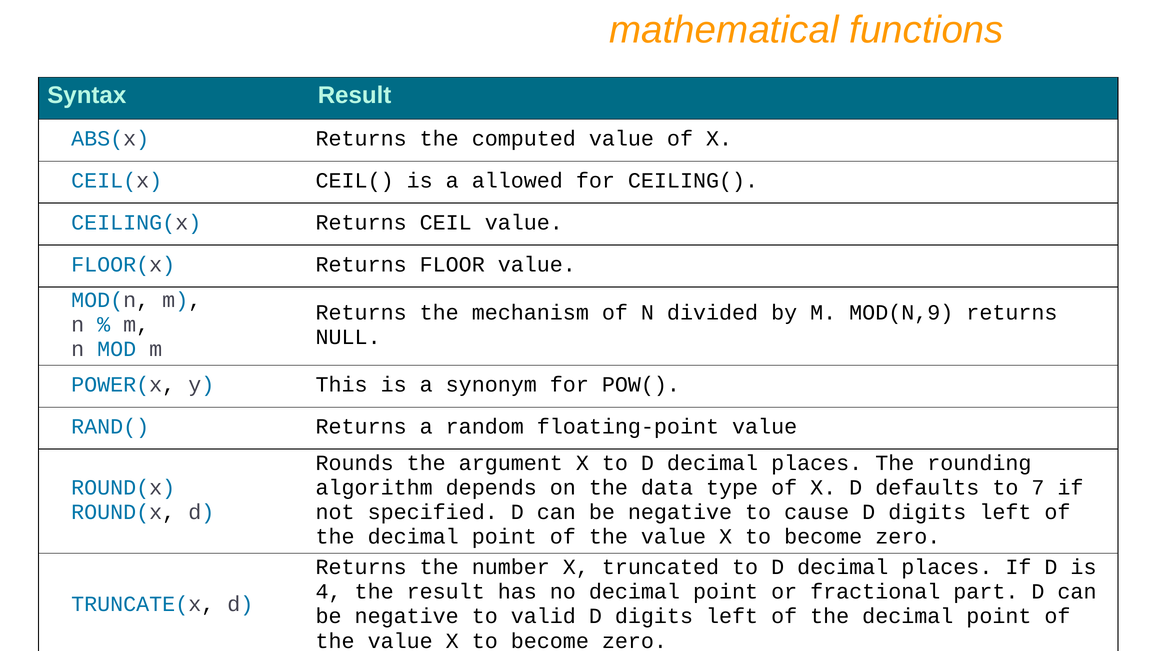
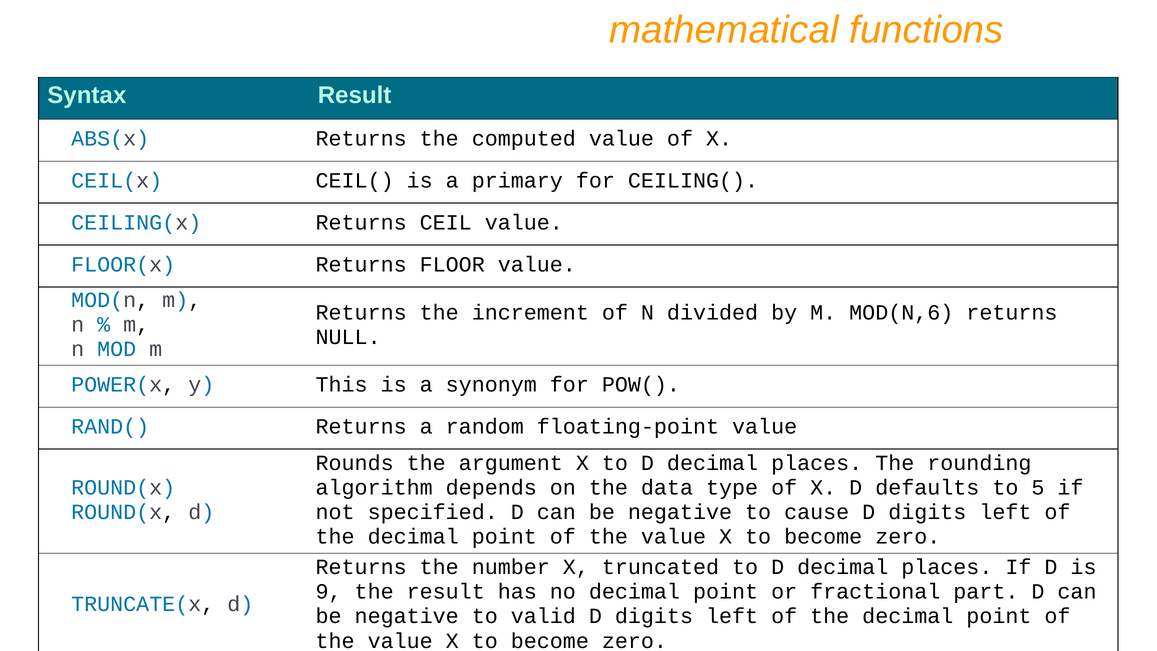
allowed: allowed -> primary (517, 181)
mechanism: mechanism -> increment (530, 312)
MOD(N,9: MOD(N,9 -> MOD(N,6 (901, 312)
7: 7 -> 5 (1038, 487)
4: 4 -> 9 (329, 592)
